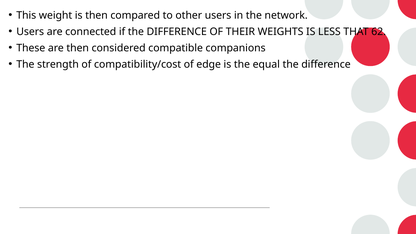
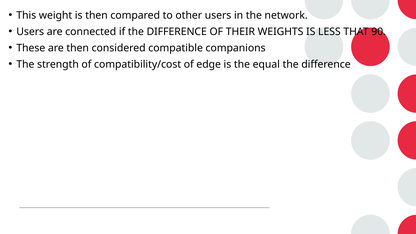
62: 62 -> 90 (379, 32)
